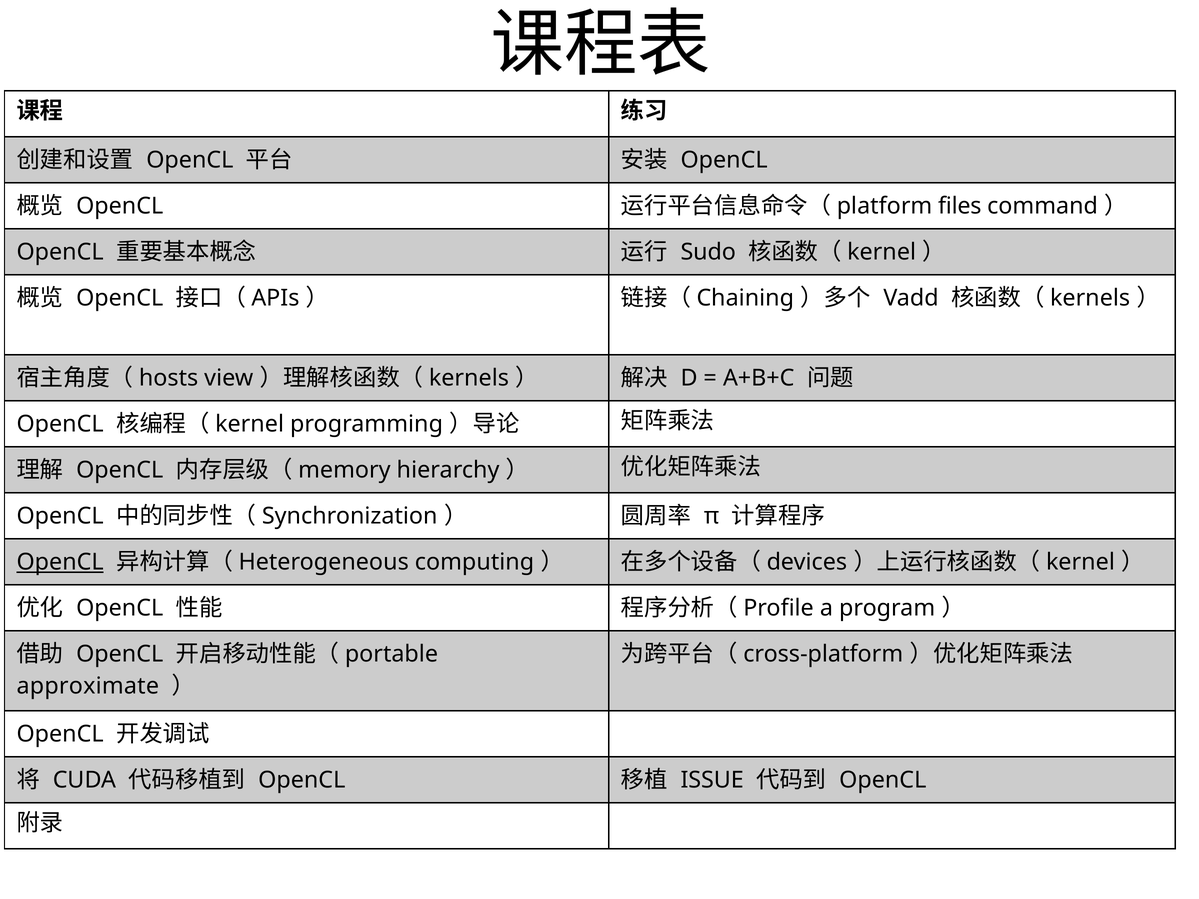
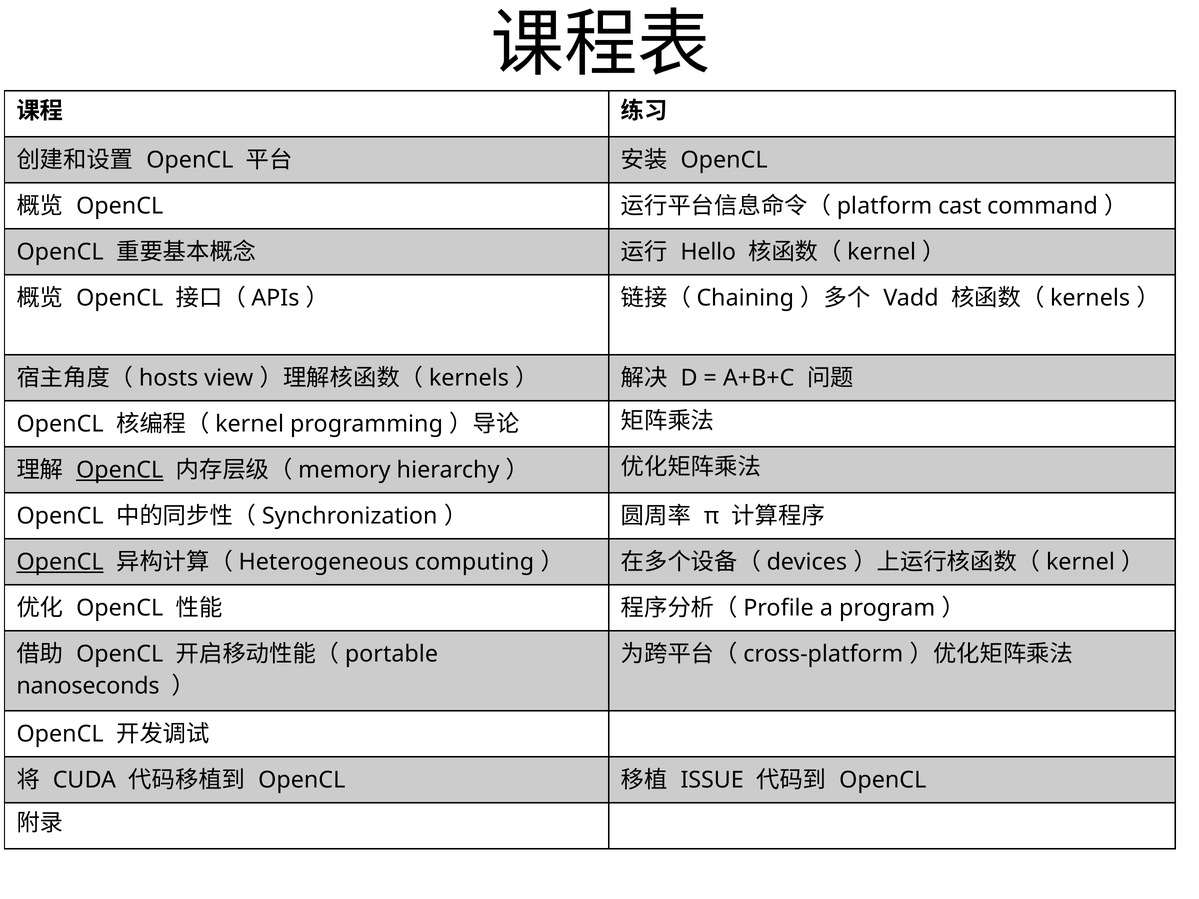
files: files -> cast (960, 206)
Sudo: Sudo -> Hello (708, 252)
OpenCL underline: none -> present (120, 470)
approximate: approximate -> nanoseconds (88, 686)
